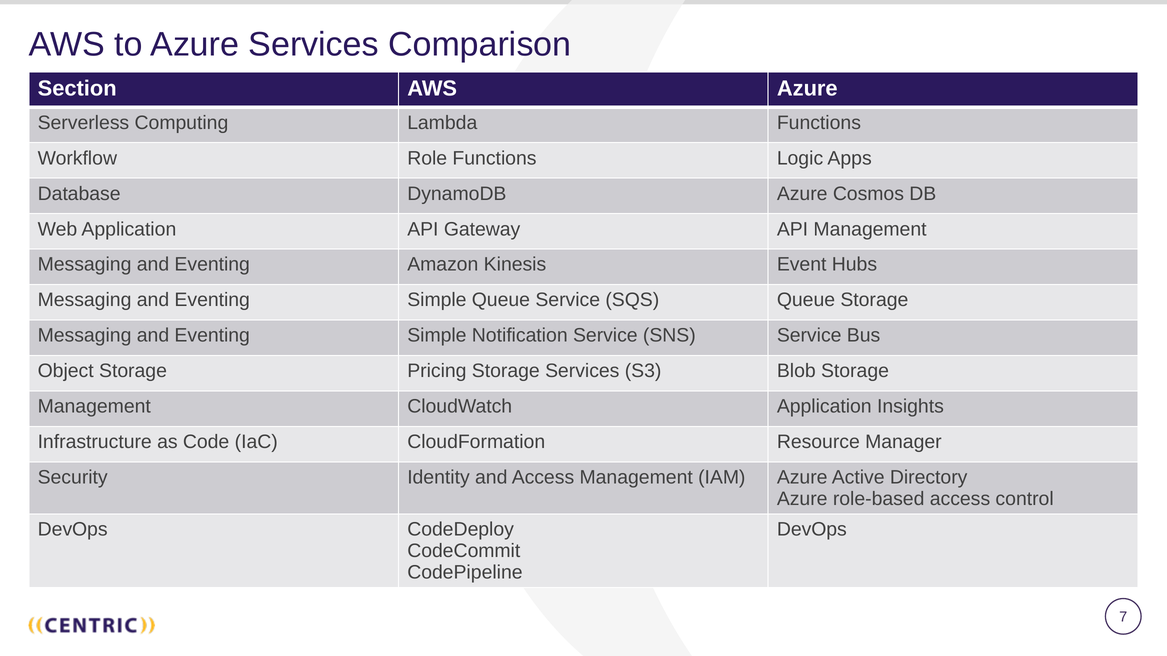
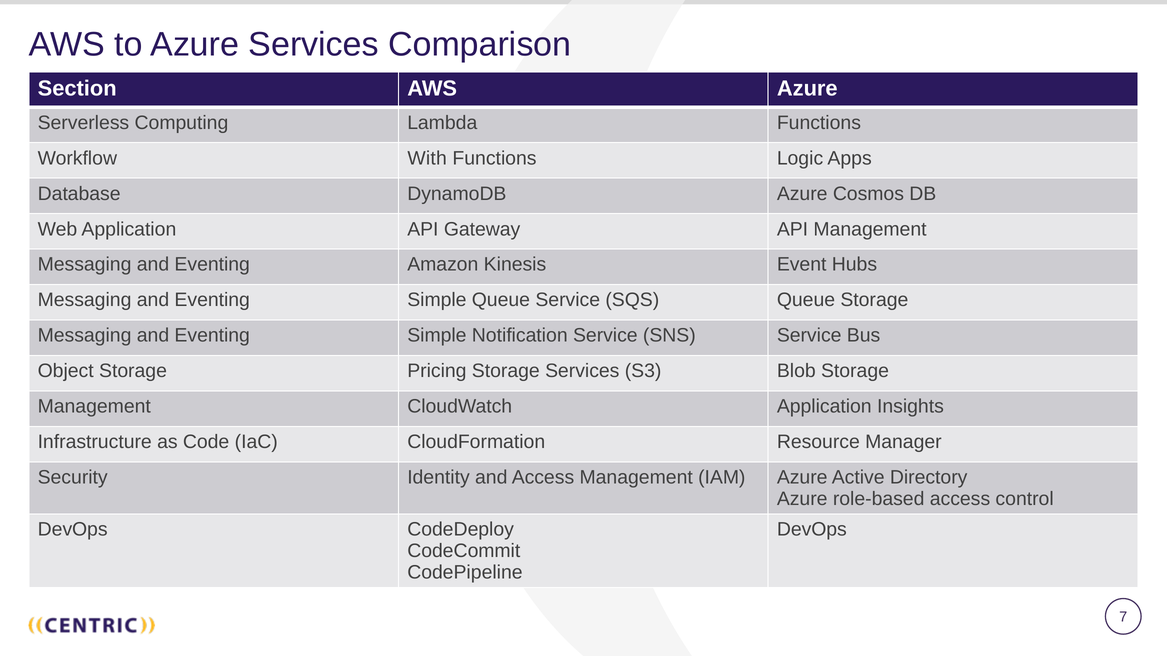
Role: Role -> With (427, 158)
